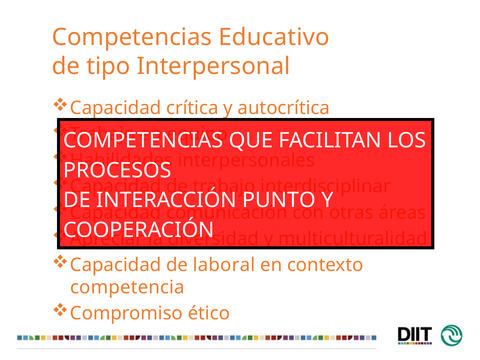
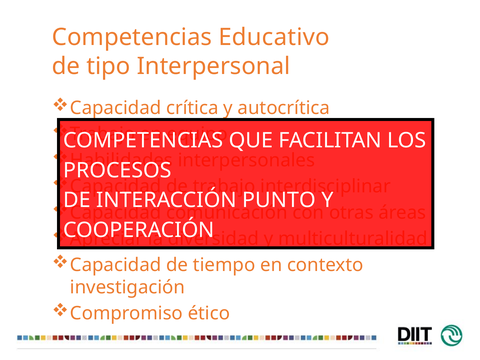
laboral: laboral -> tiempo (224, 265)
competencia: competencia -> investigación (128, 287)
